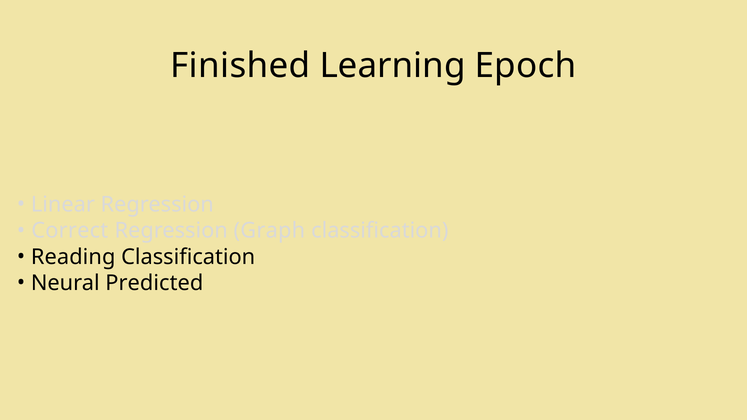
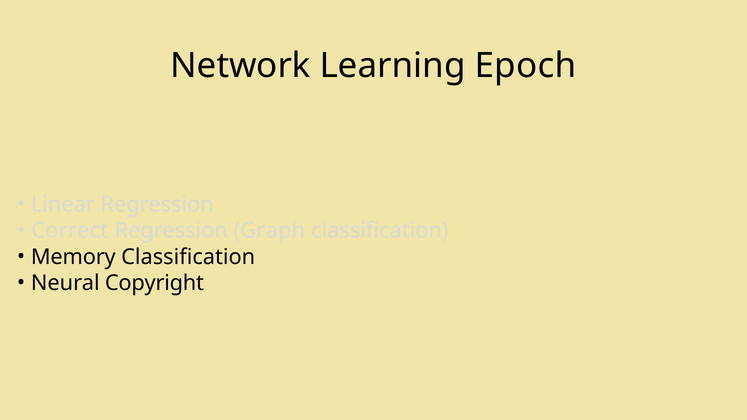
Finished: Finished -> Network (240, 66)
Reading: Reading -> Memory (73, 257)
Predicted: Predicted -> Copyright (154, 283)
